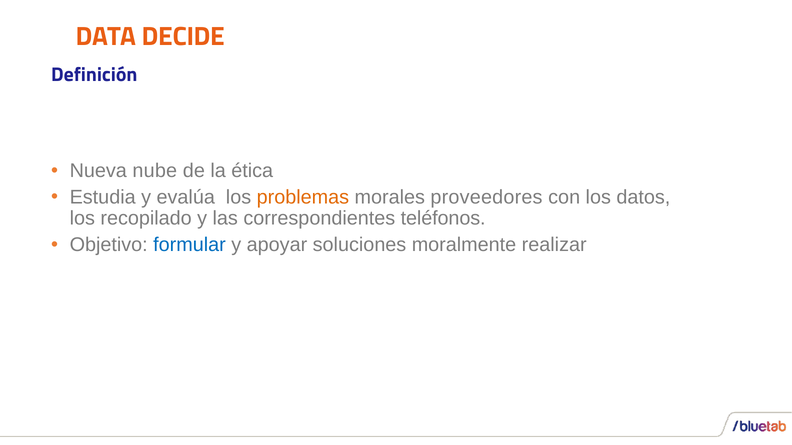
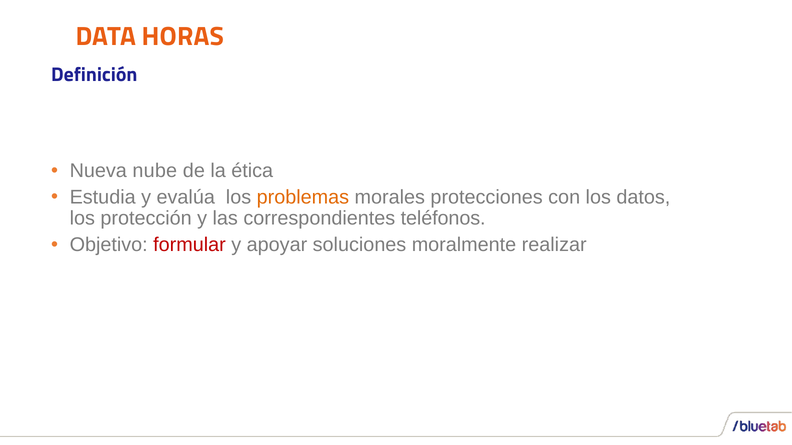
DECIDE: DECIDE -> HORAS (183, 36)
proveedores: proveedores -> protecciones (487, 197)
recopilado: recopilado -> protección (146, 219)
formular colour: blue -> red (190, 245)
